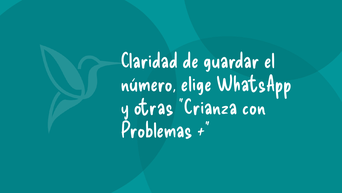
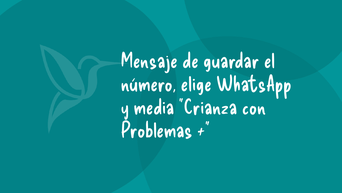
Claridad: Claridad -> Mensaje (149, 61)
otras: otras -> media (154, 107)
